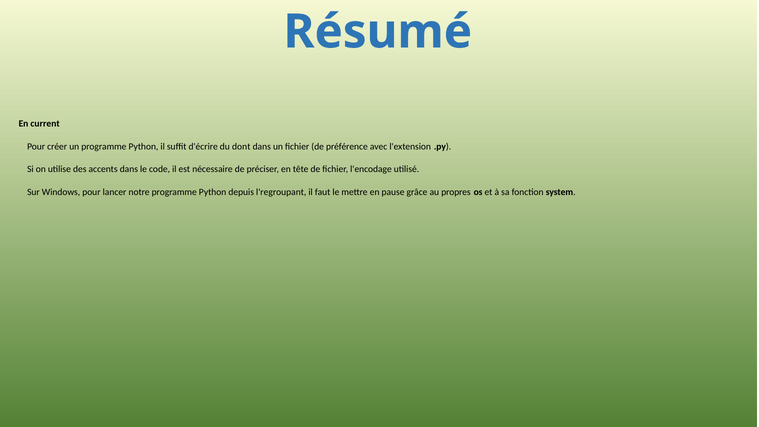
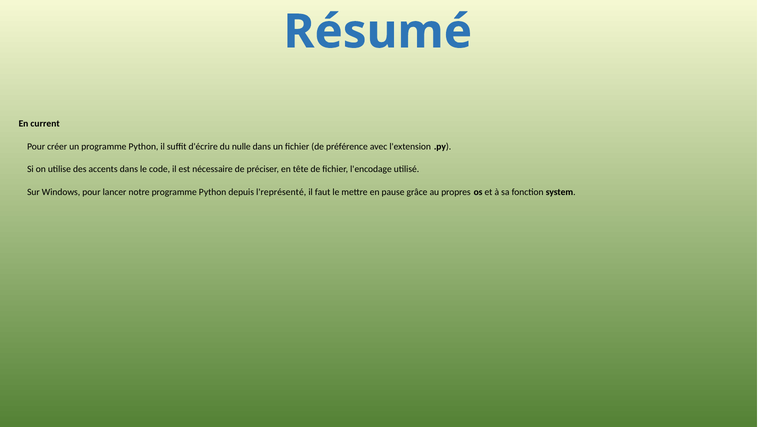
dont: dont -> nulle (241, 147)
l'regroupant: l'regroupant -> l'représenté (281, 192)
